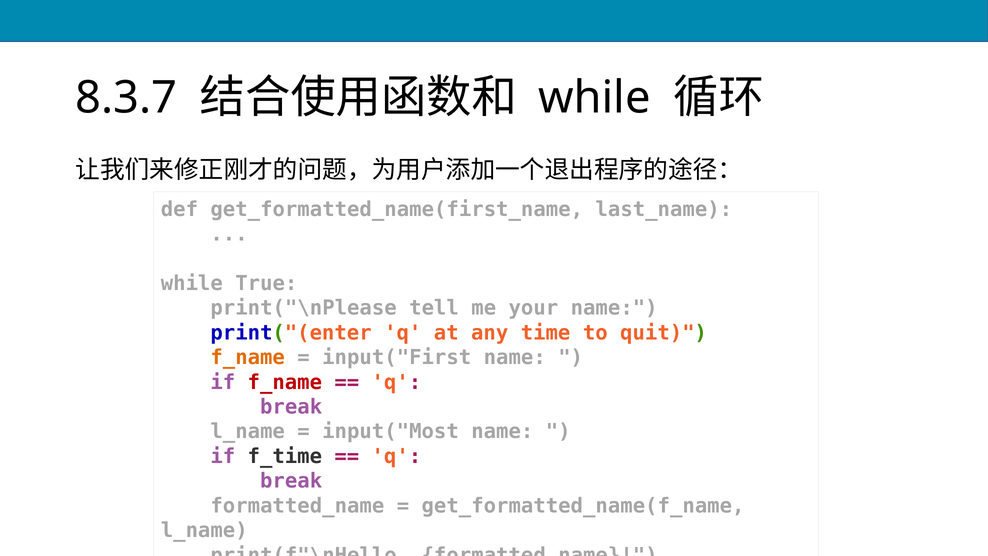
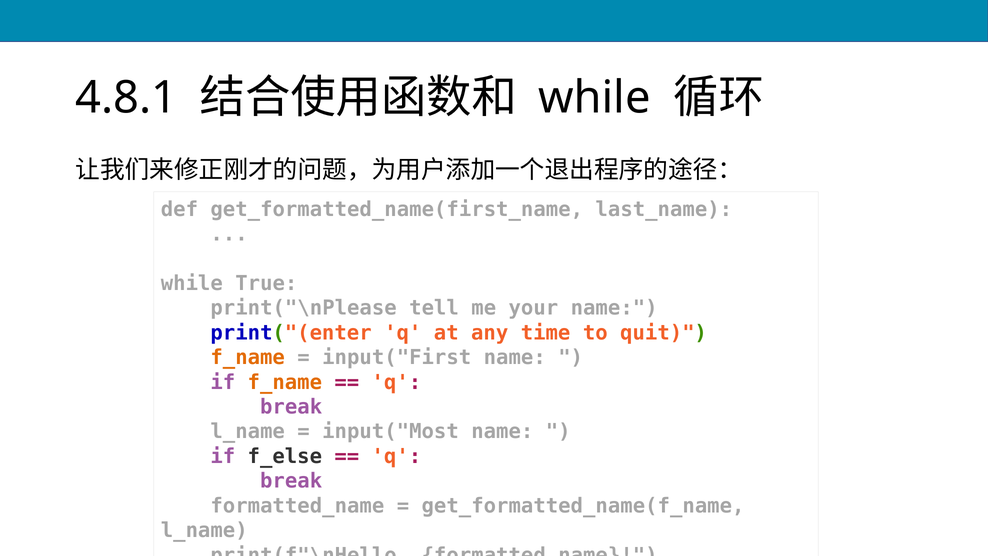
8.3.7: 8.3.7 -> 4.8.1 (126, 98)
f_name colour: red -> orange (285, 382)
f_time: f_time -> f_else (285, 456)
